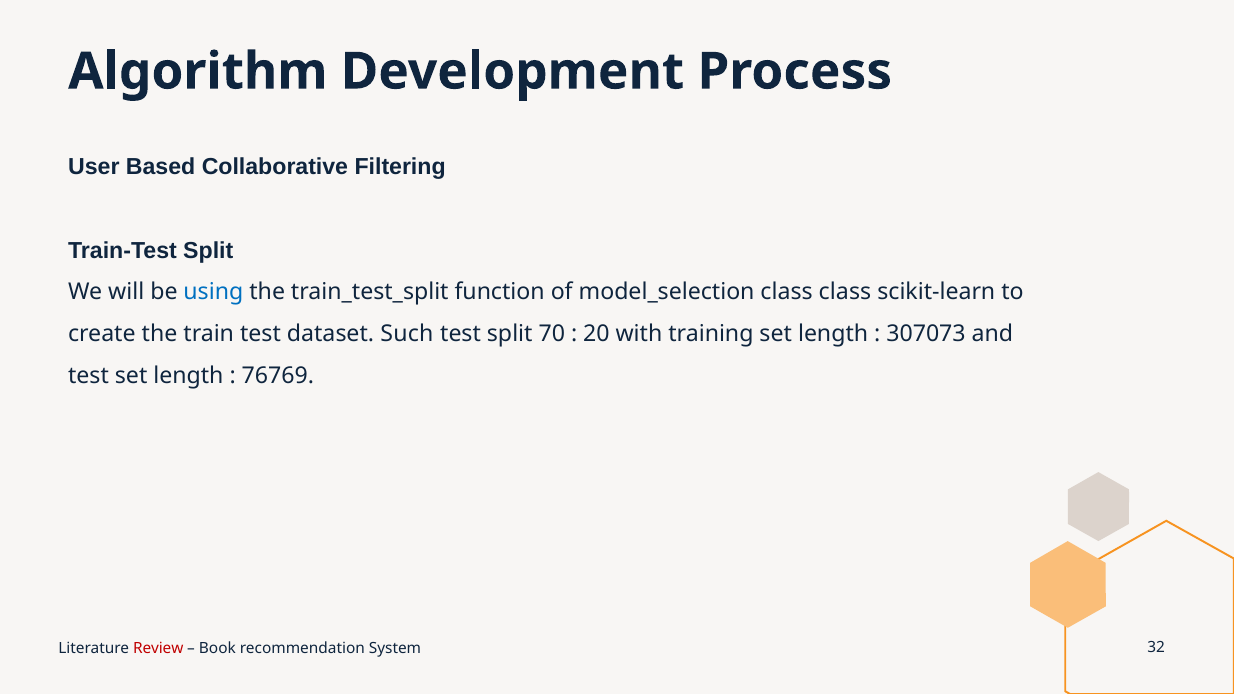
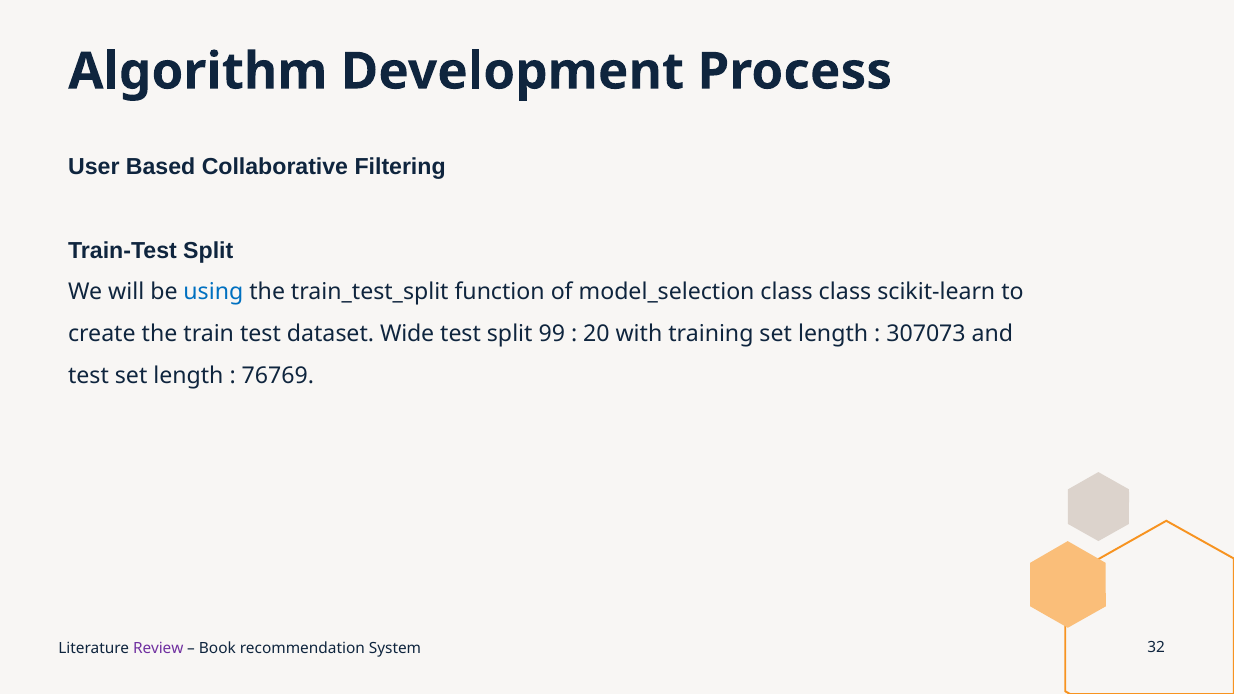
Such: Such -> Wide (407, 334)
70: 70 -> 99 (552, 334)
Review colour: red -> purple (158, 649)
